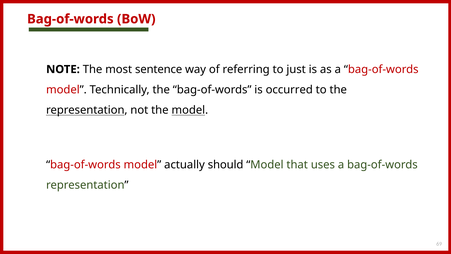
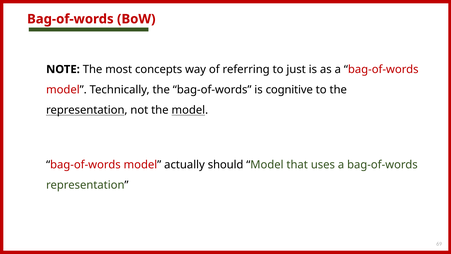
sentence: sentence -> concepts (159, 69)
occurred: occurred -> cognitive (289, 90)
